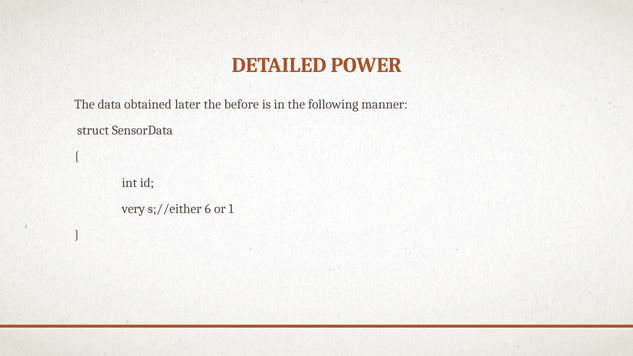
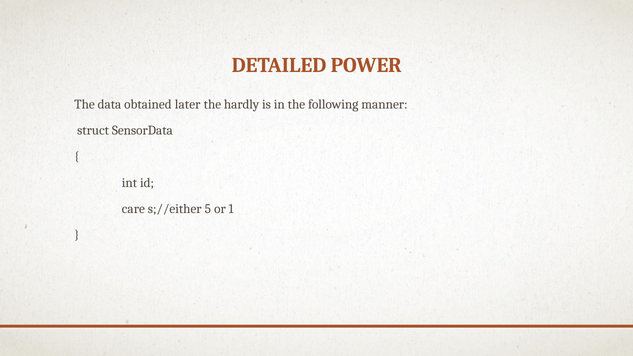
before: before -> hardly (242, 104)
very: very -> care (133, 209)
6: 6 -> 5 (208, 209)
